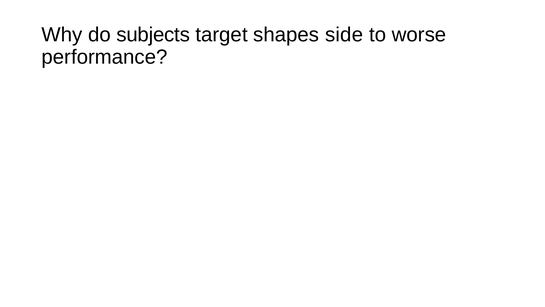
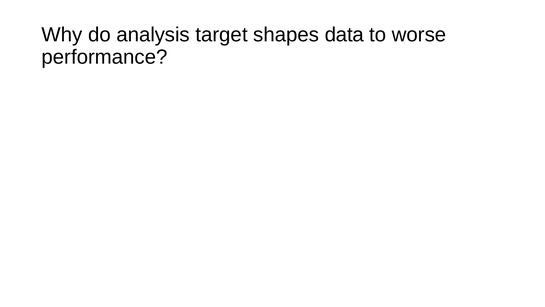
subjects: subjects -> analysis (153, 35)
side: side -> data (344, 35)
